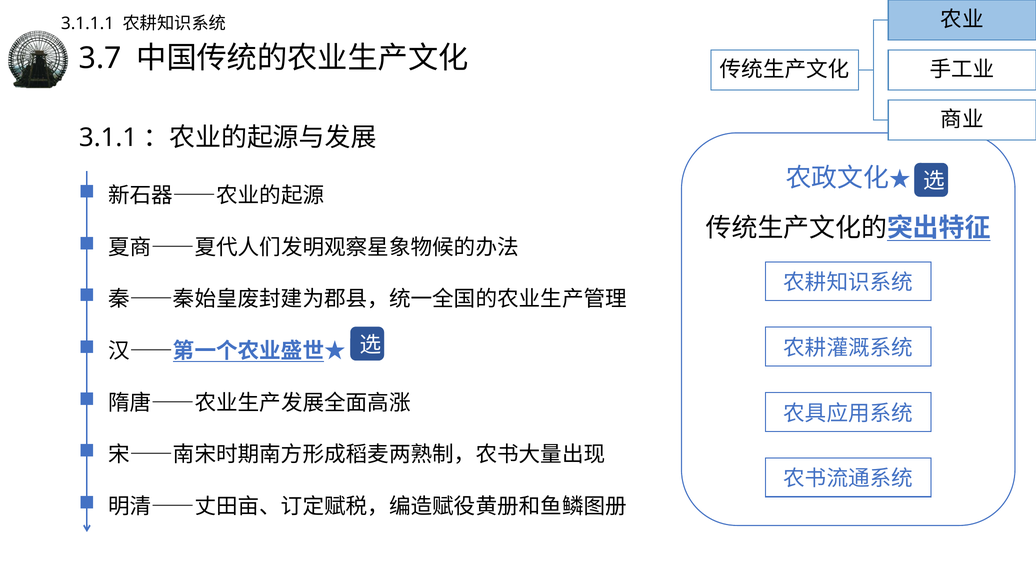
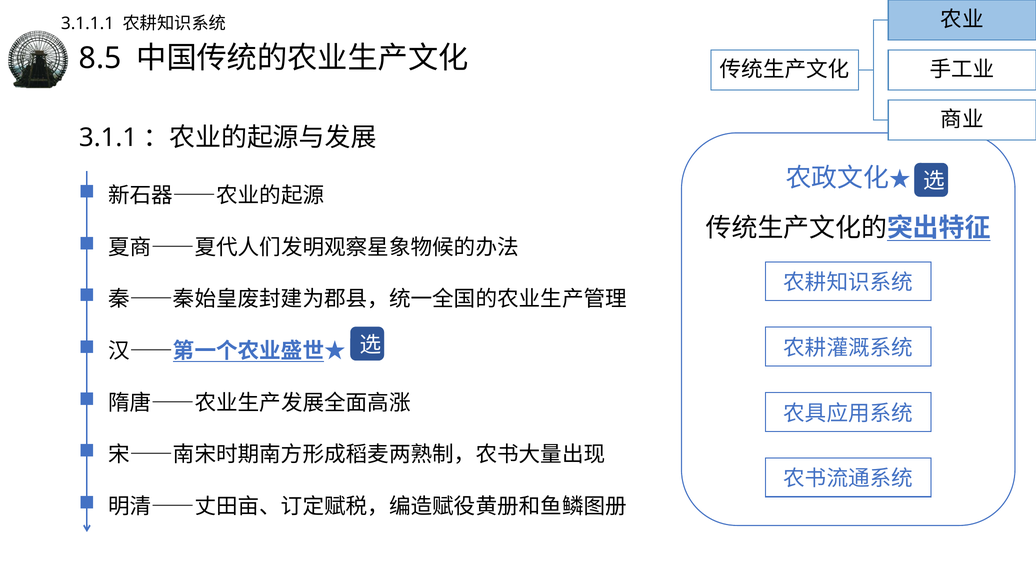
3.7: 3.7 -> 8.5 (100, 58)
